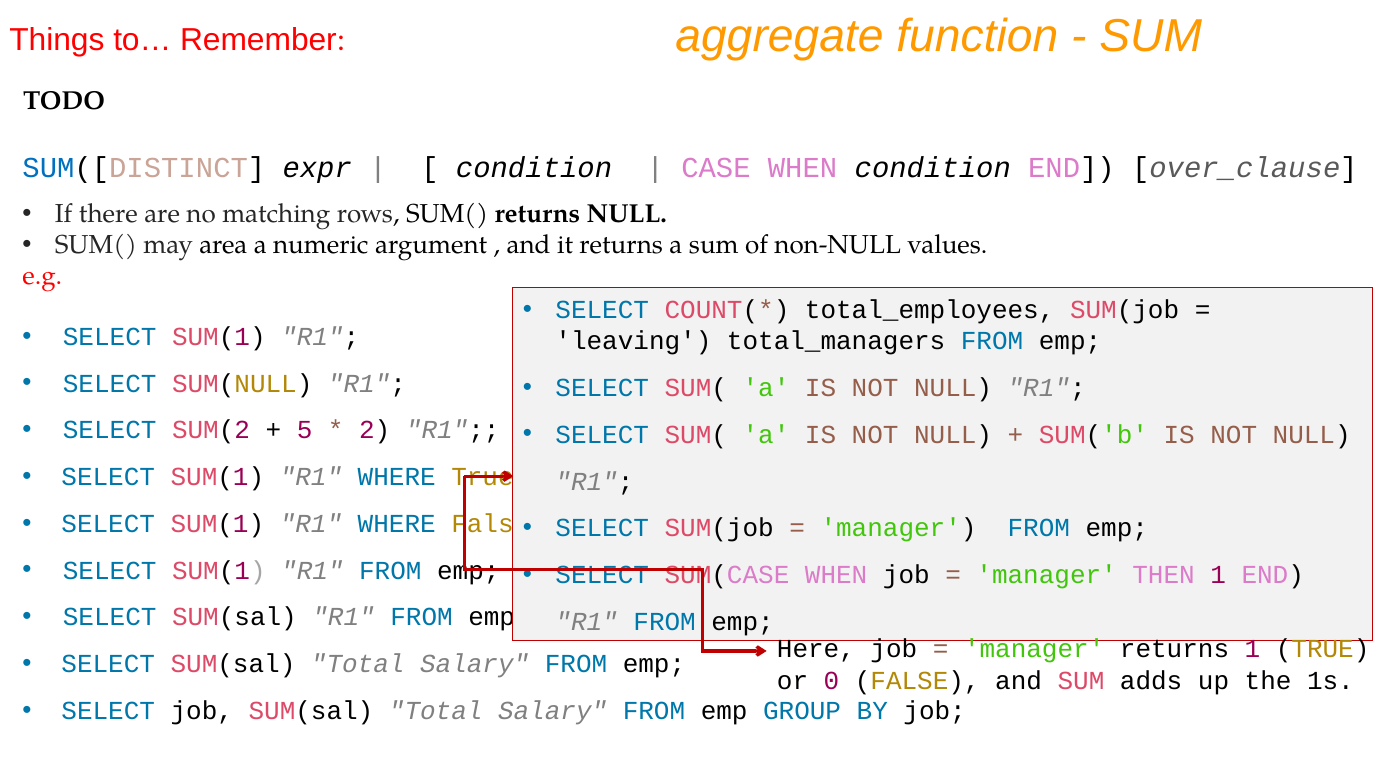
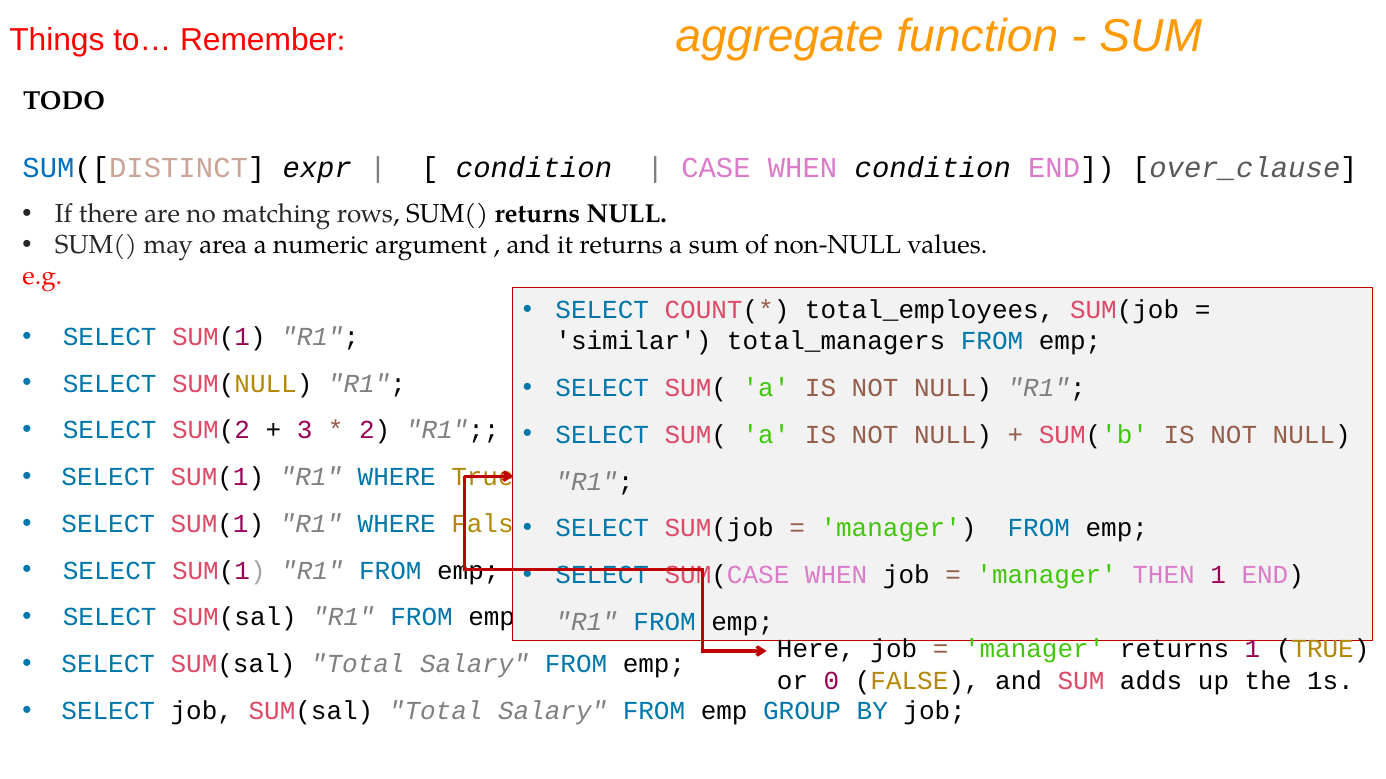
leaving: leaving -> similar (633, 341)
5: 5 -> 3 (305, 431)
